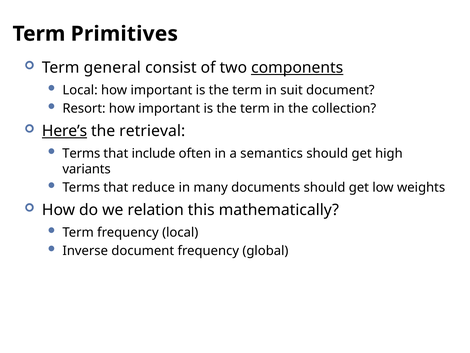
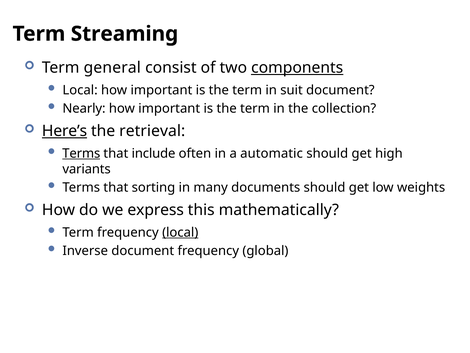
Primitives: Primitives -> Streaming (124, 34)
Resort: Resort -> Nearly (84, 108)
Terms underline: none -> present (81, 153)
semantics: semantics -> automatic (272, 153)
reduce: reduce -> sorting (153, 187)
relation: relation -> express (156, 210)
local underline: none -> present (180, 232)
